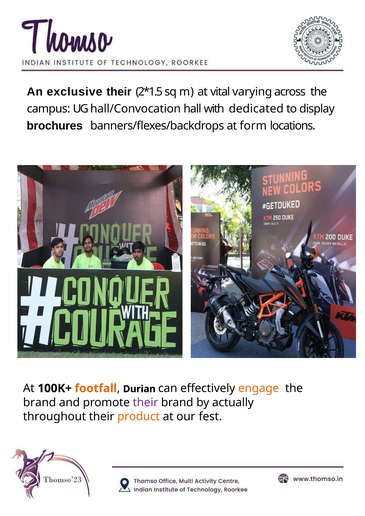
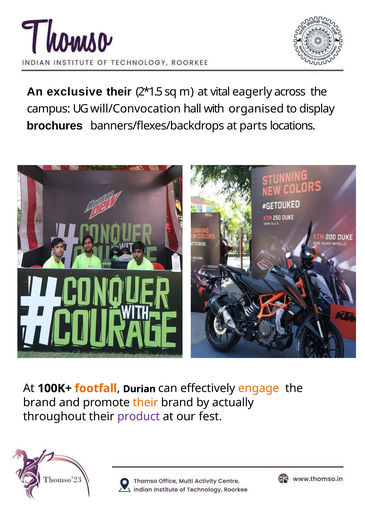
varying: varying -> eagerly (252, 92)
hall/Convocation: hall/Convocation -> will/Convocation (135, 109)
dedicated: dedicated -> organised (256, 109)
form: form -> parts (253, 126)
their colour: purple -> orange (145, 402)
product colour: orange -> purple (139, 417)
